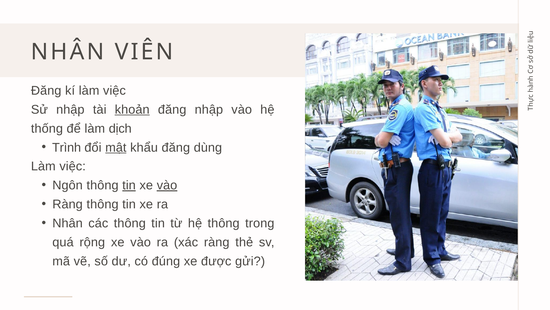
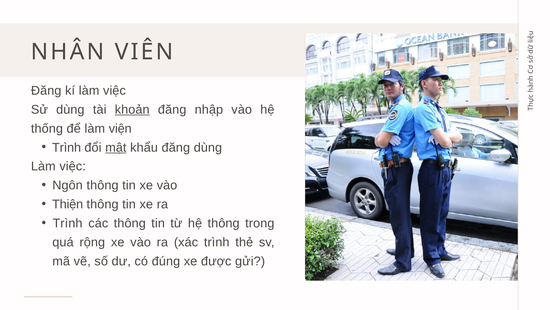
Sử nhập: nhập -> dùng (70, 109)
dịch: dịch -> viện (120, 128)
tin underline: present -> none (129, 185)
vào underline: present -> none (167, 185)
Ràng: Ràng -> Thiện (68, 204)
Nhân: Nhân -> Trình (68, 223)
xác ràng: ràng -> trình (217, 242)
